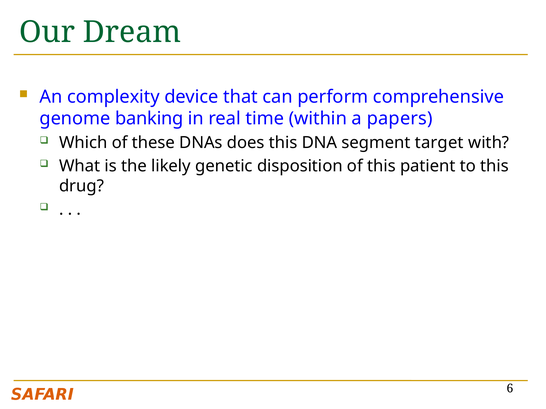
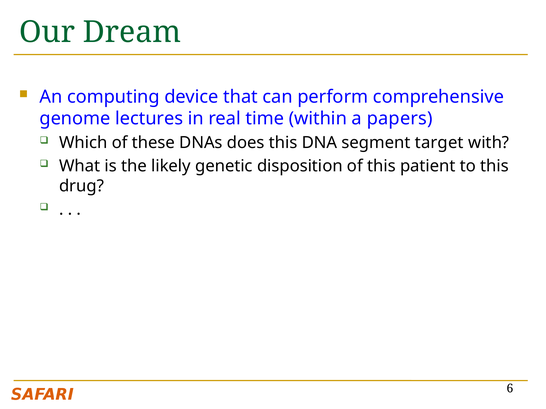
complexity: complexity -> computing (113, 97)
banking: banking -> lectures (149, 119)
